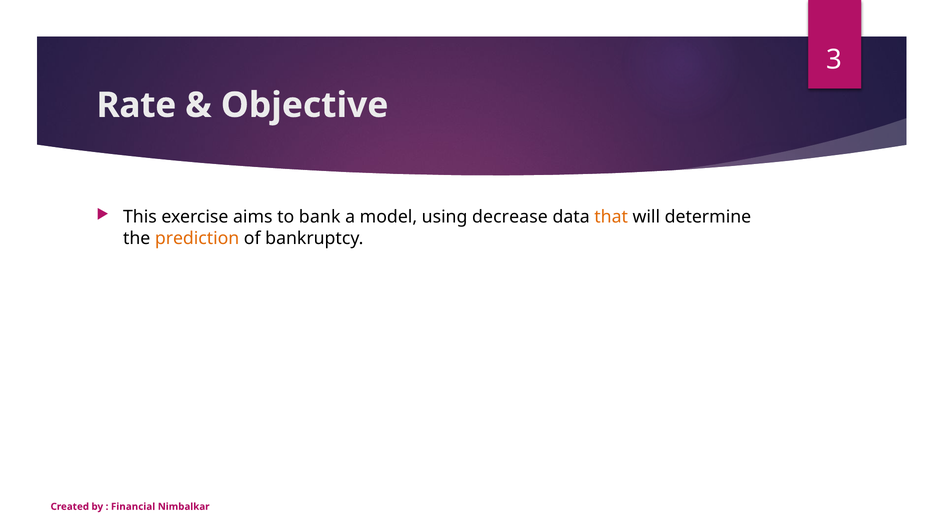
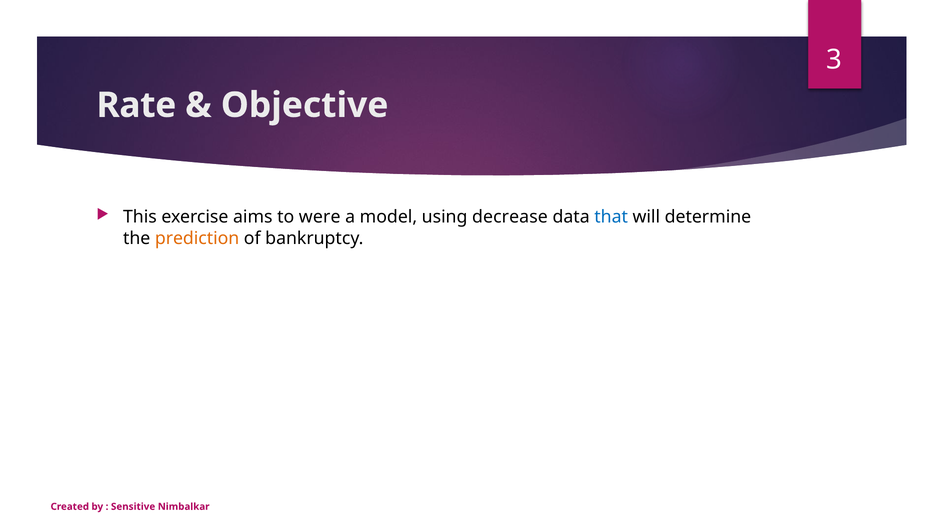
bank: bank -> were (320, 217)
that colour: orange -> blue (611, 217)
Financial: Financial -> Sensitive (133, 507)
